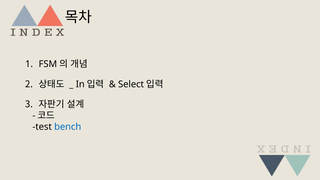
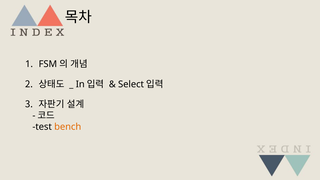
bench colour: blue -> orange (68, 127)
